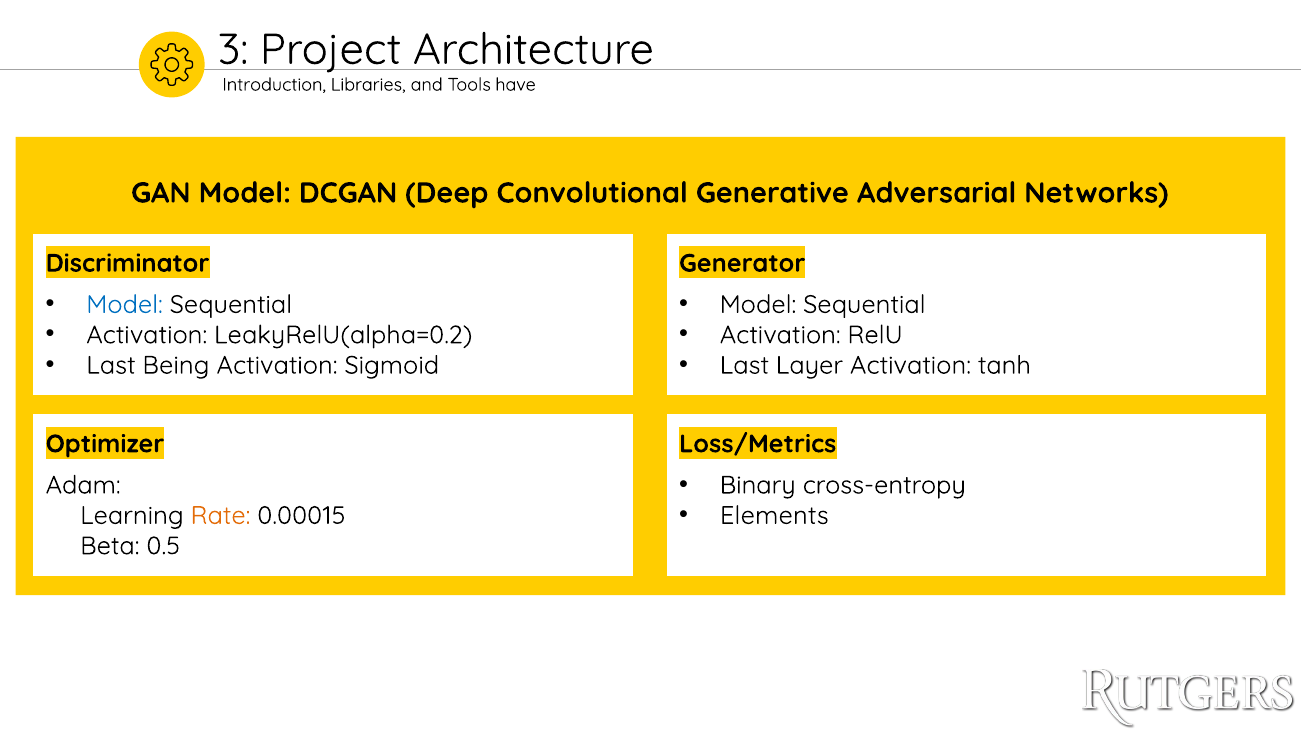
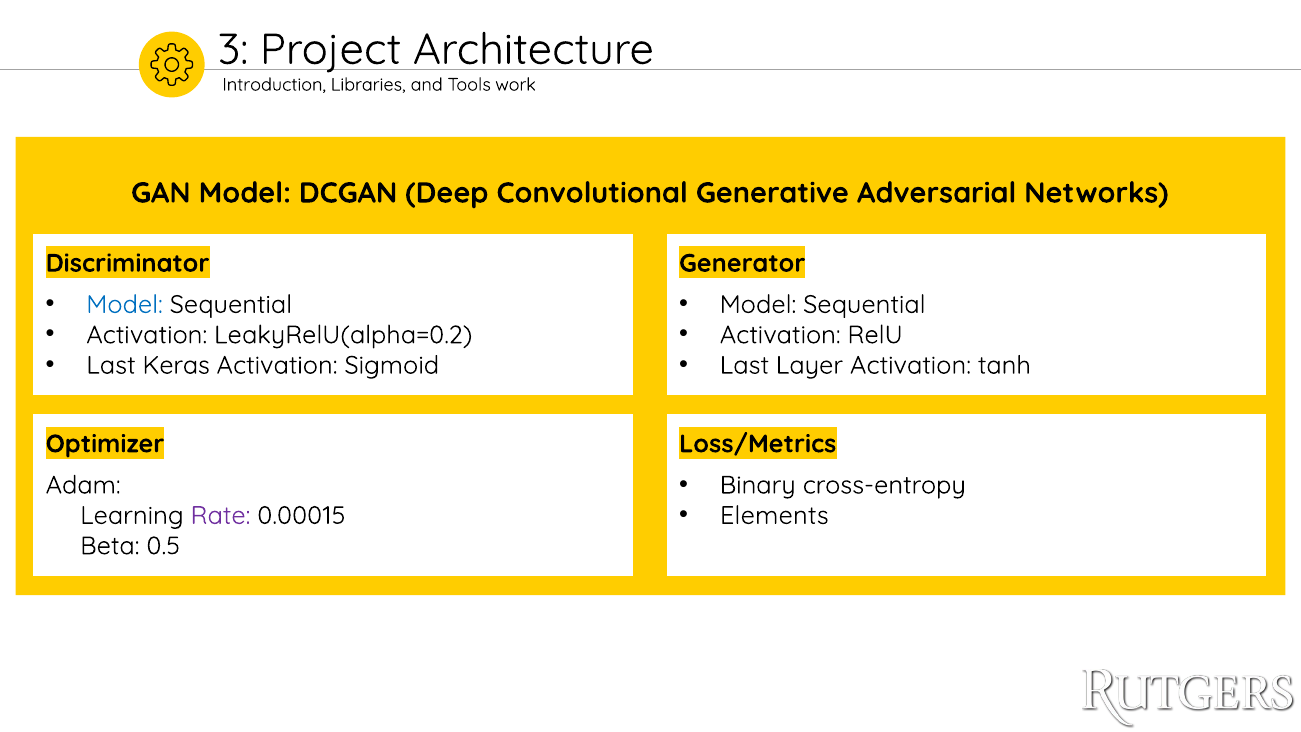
have: have -> work (516, 85)
Being: Being -> Keras (176, 365)
Rate colour: orange -> purple (220, 515)
